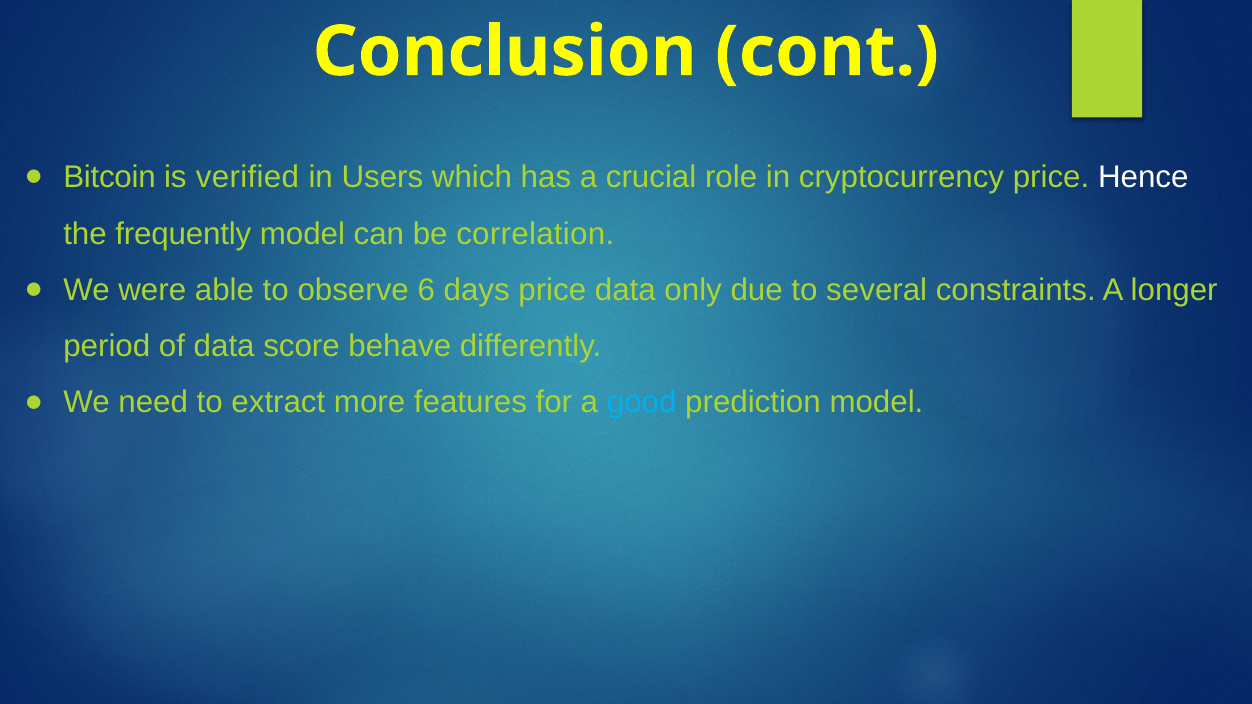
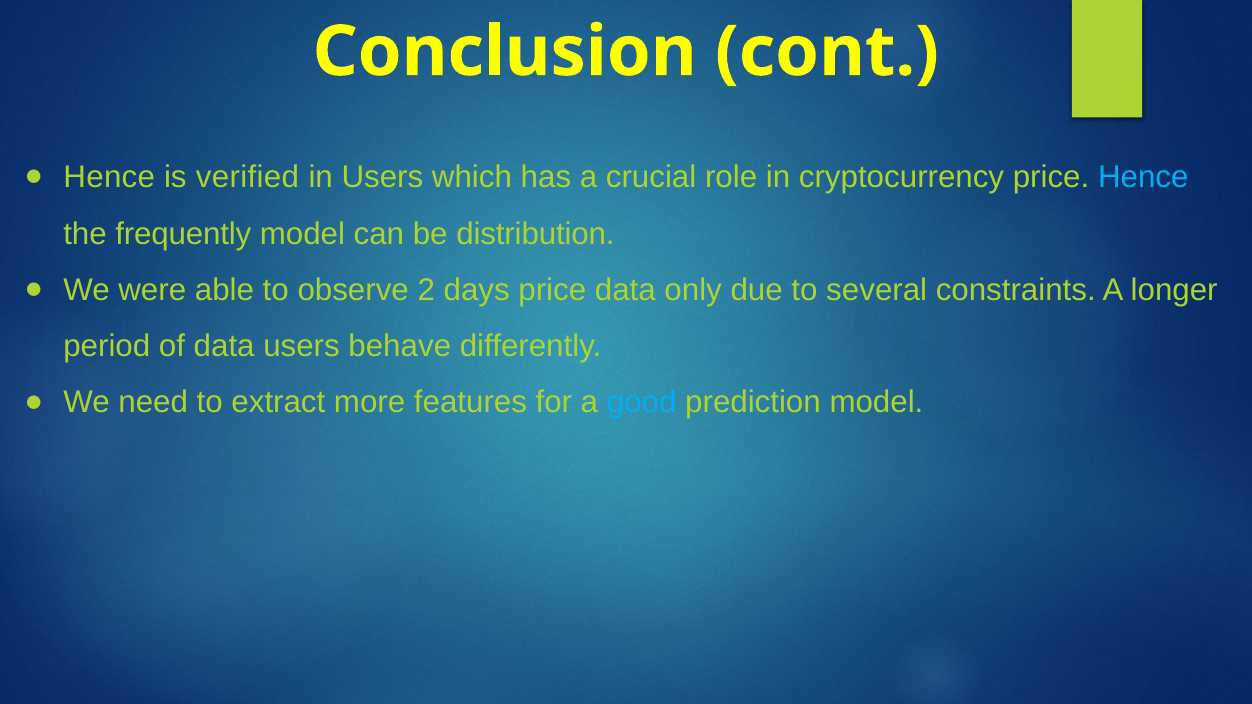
Bitcoin: Bitcoin -> Hence (109, 177)
Hence colour: white -> light blue (1143, 177)
correlation: correlation -> distribution (535, 234)
6: 6 -> 2 (426, 290)
data score: score -> users (302, 346)
